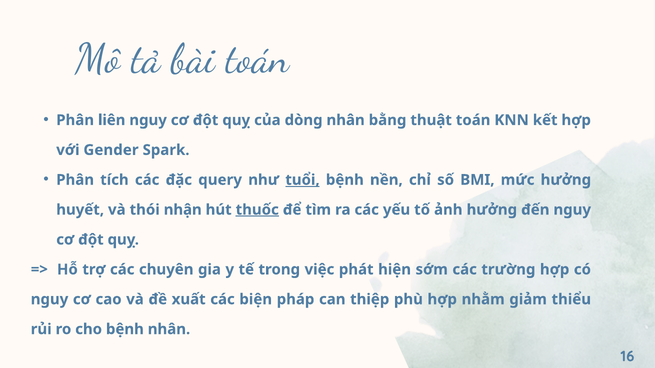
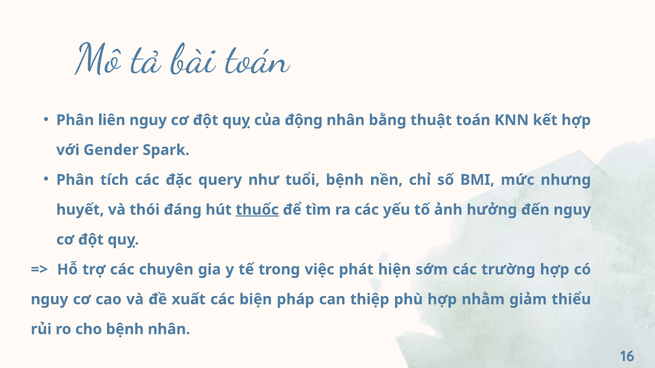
dòng: dòng -> động (304, 120)
tuổi underline: present -> none (302, 180)
mức hưởng: hưởng -> nhưng (566, 180)
nhận: nhận -> đáng (183, 210)
